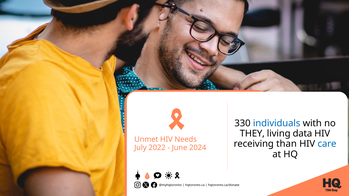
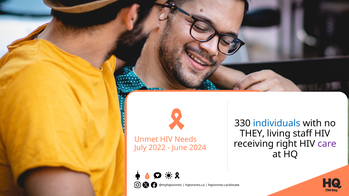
data: data -> staff (302, 134)
than: than -> right (287, 144)
care colour: blue -> purple (327, 144)
